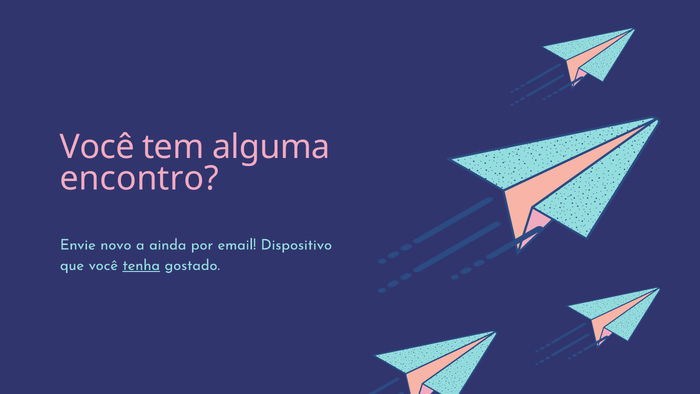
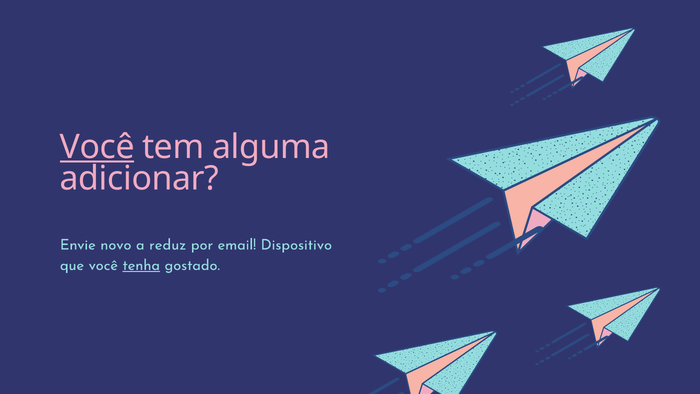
Você underline: none -> present (97, 147)
encontro: encontro -> adicionar (139, 179)
ainda: ainda -> reduz (168, 245)
